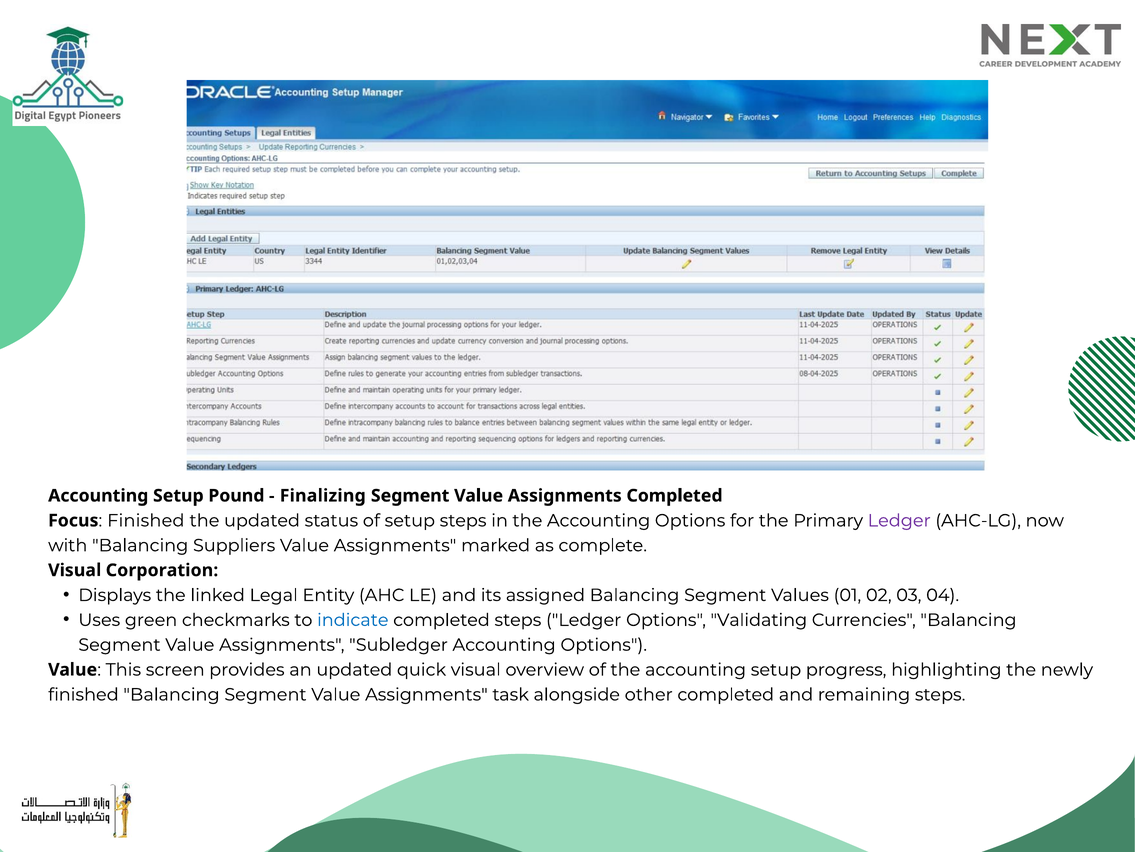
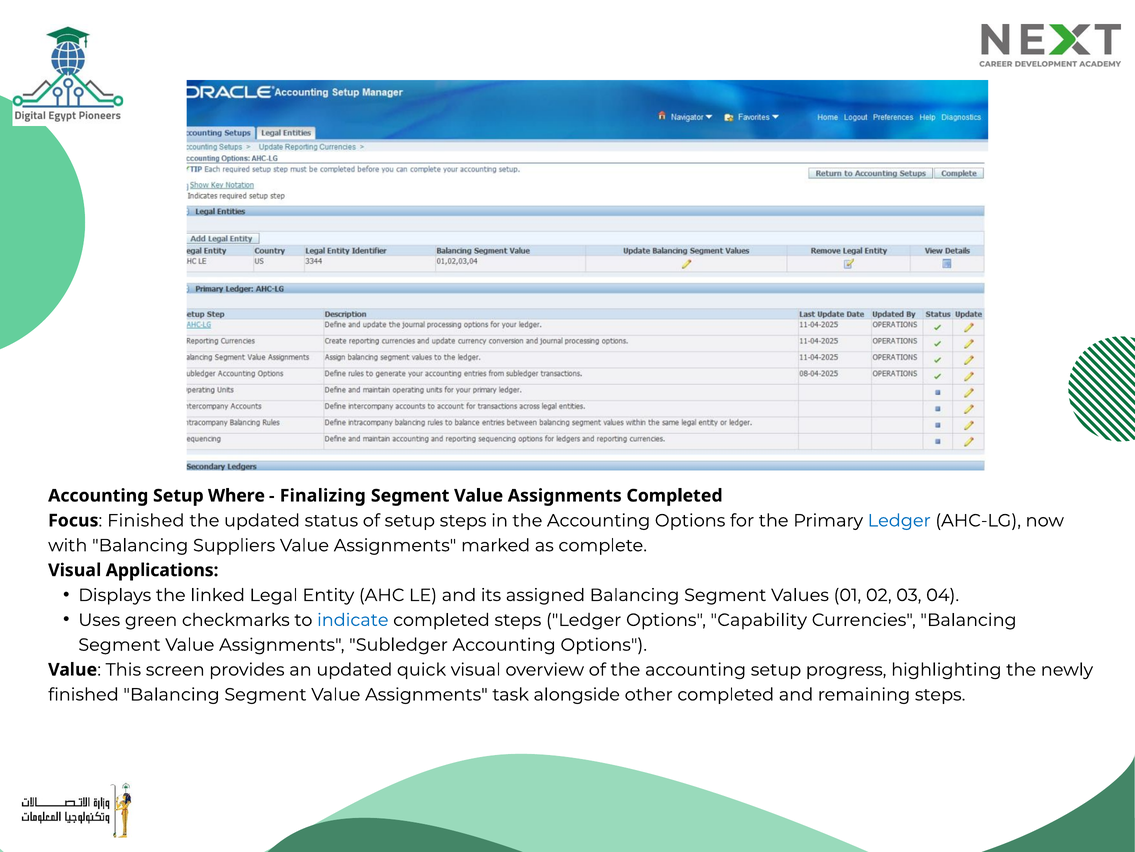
Pound: Pound -> Where (236, 495)
Ledger colour: purple -> blue (899, 520)
Corporation: Corporation -> Applications (162, 570)
Validating: Validating -> Capability (759, 620)
